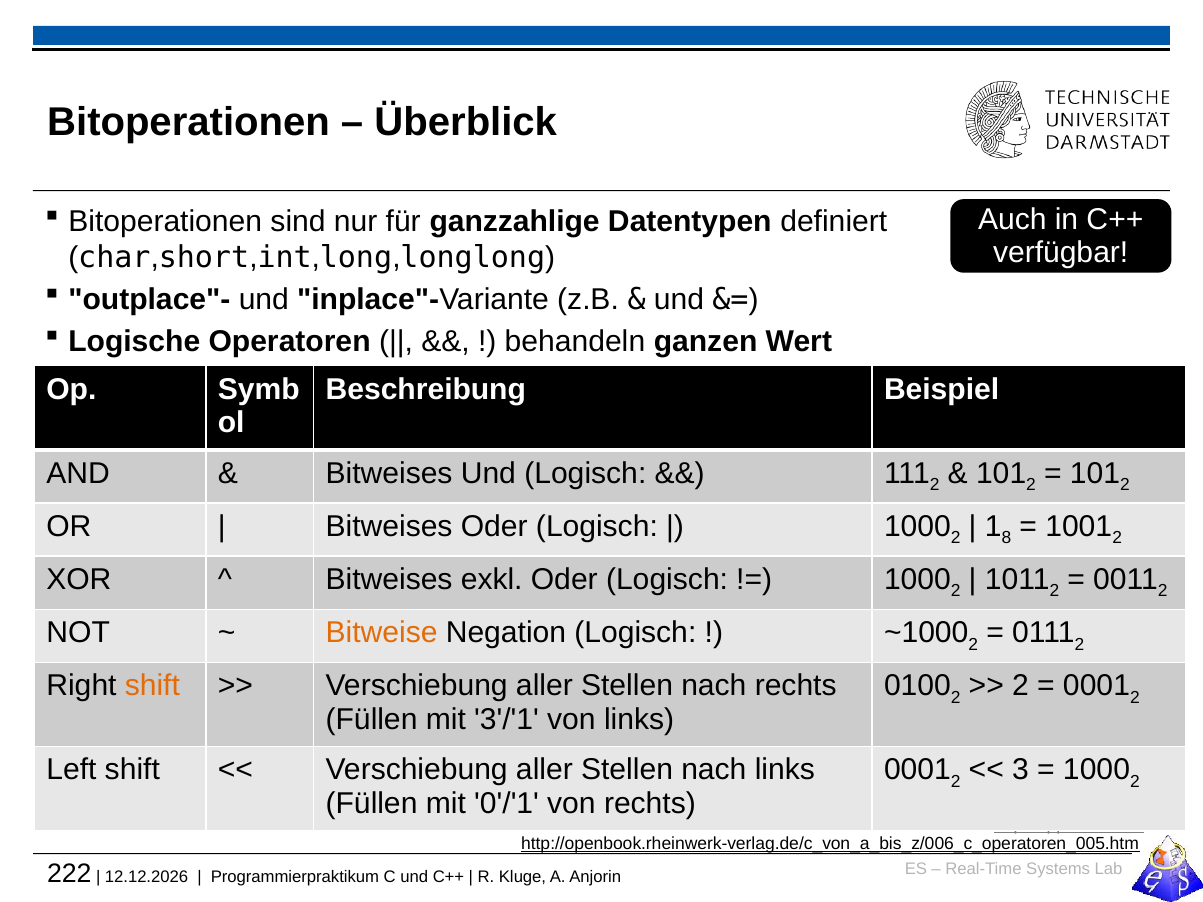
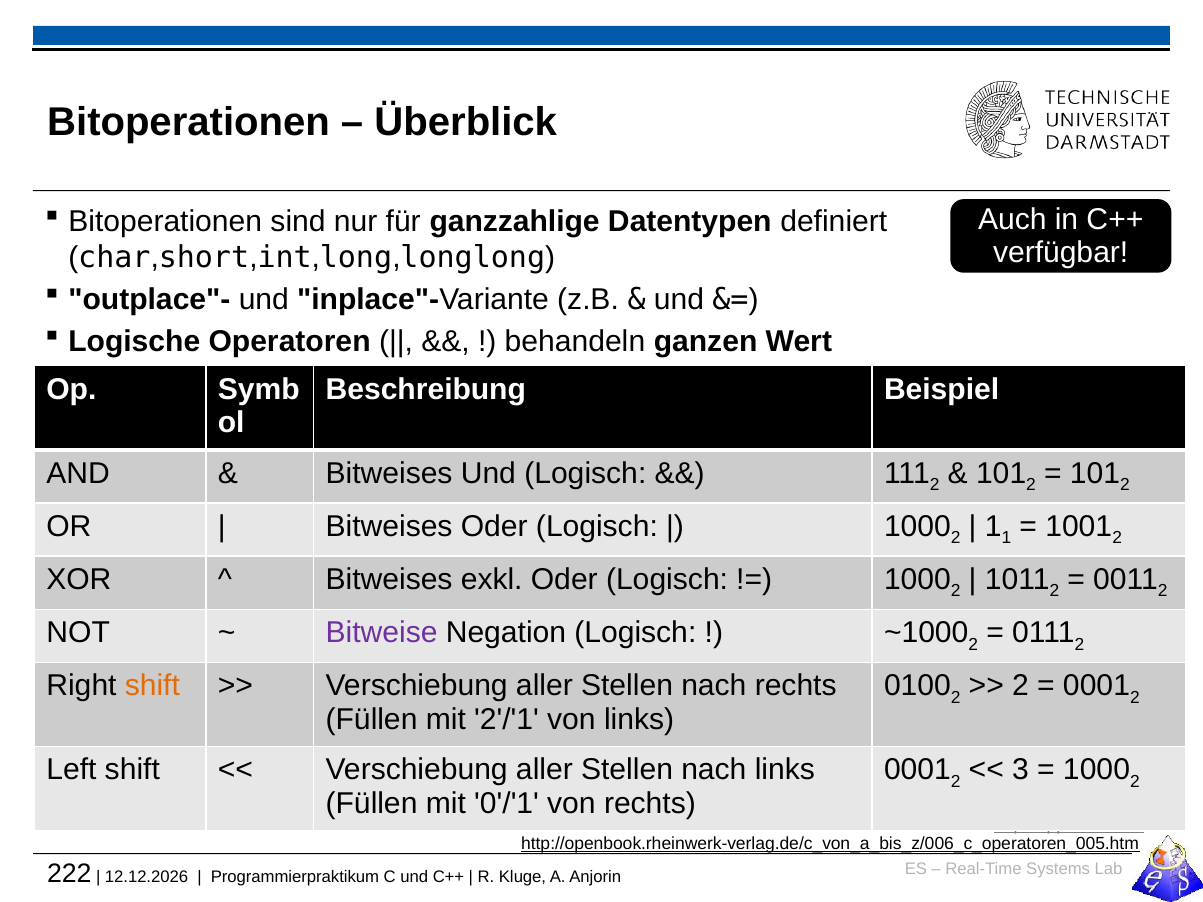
8: 8 -> 1 (1006, 538)
Bitweise colour: orange -> purple (382, 633)
3'/'1: 3'/'1 -> 2'/'1 (507, 720)
